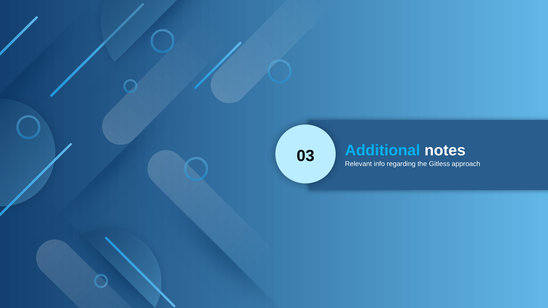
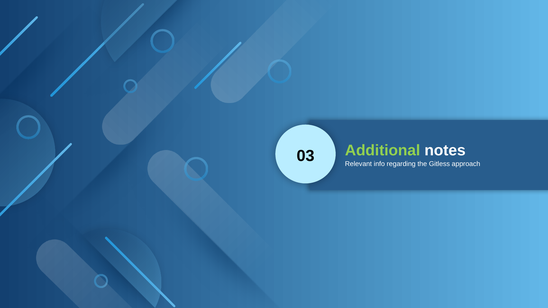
Additional colour: light blue -> light green (383, 151)
